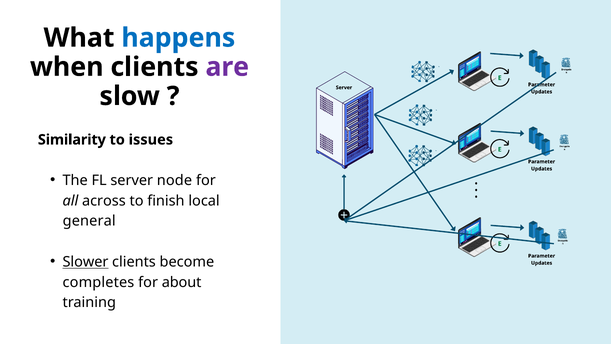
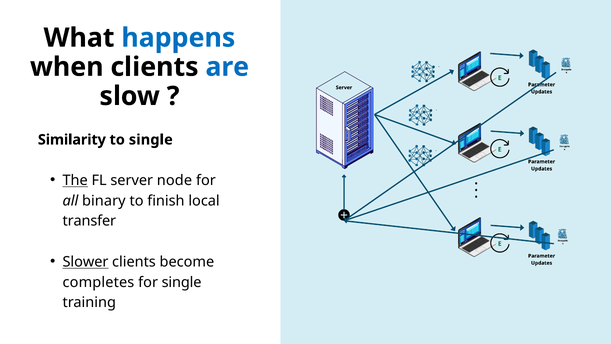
are colour: purple -> blue (227, 67)
to issues: issues -> single (151, 140)
The underline: none -> present (75, 180)
across: across -> binary (104, 201)
general: general -> transfer (89, 221)
for about: about -> single (182, 282)
